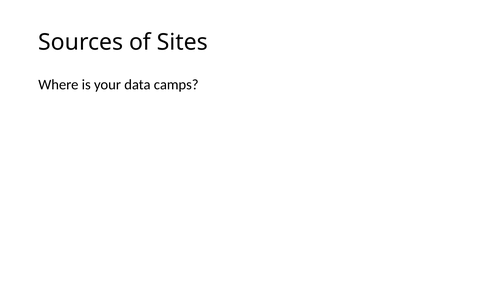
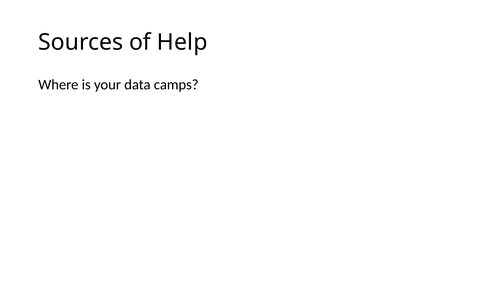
Sites: Sites -> Help (182, 42)
